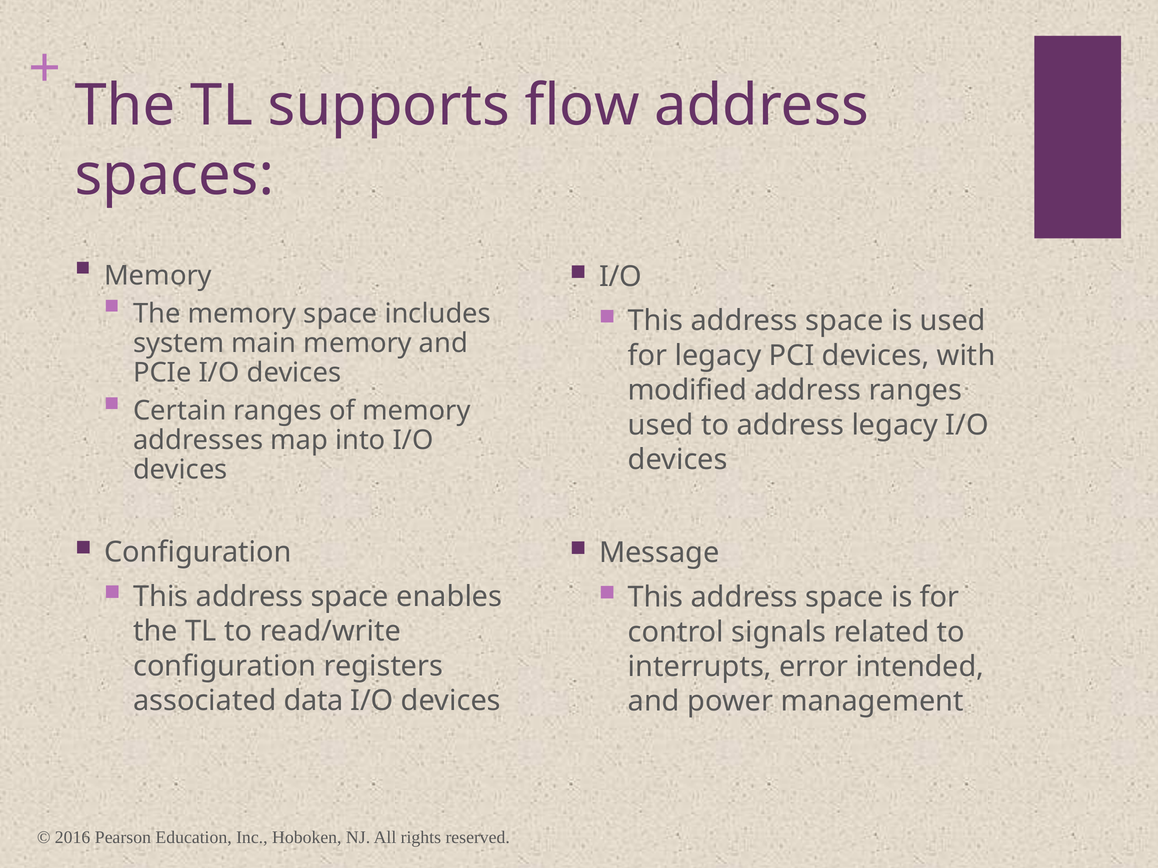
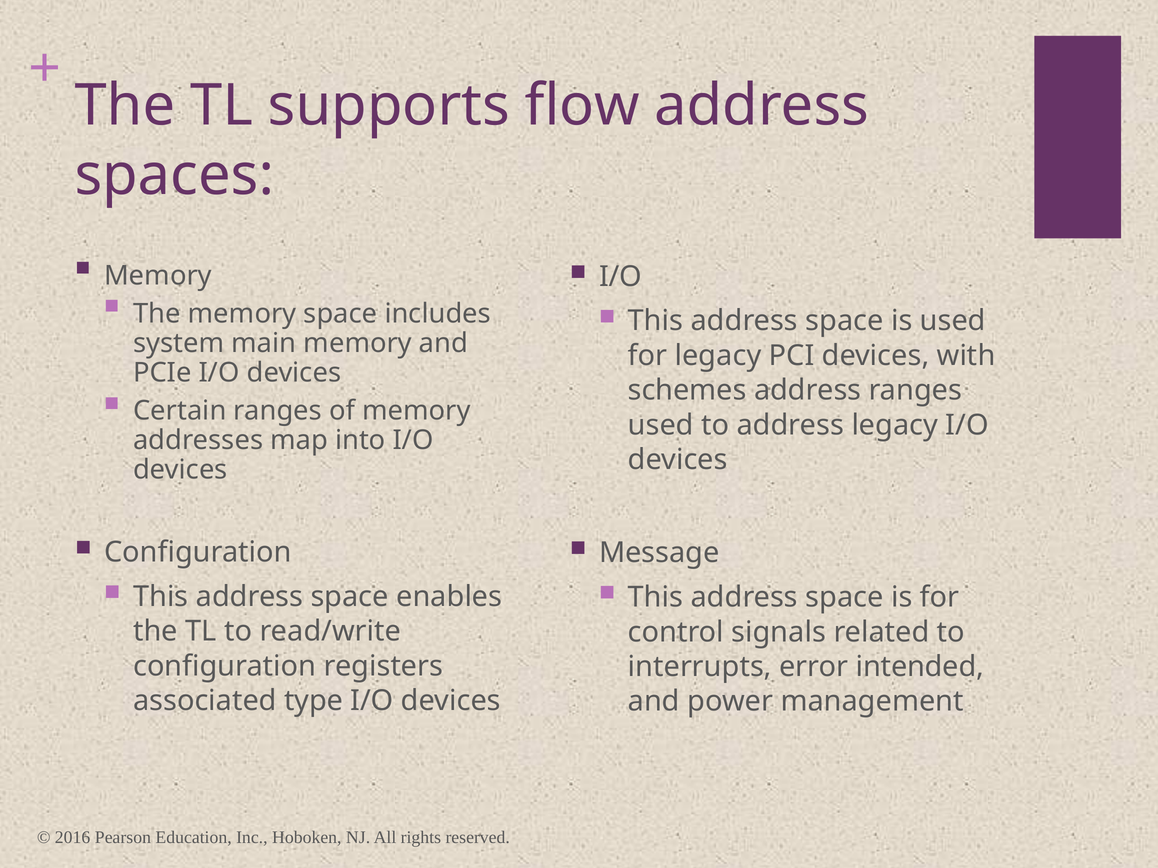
modified: modified -> schemes (687, 391)
data: data -> type (314, 701)
